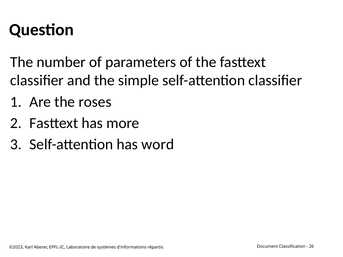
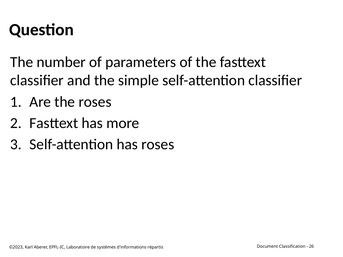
has word: word -> roses (158, 145)
